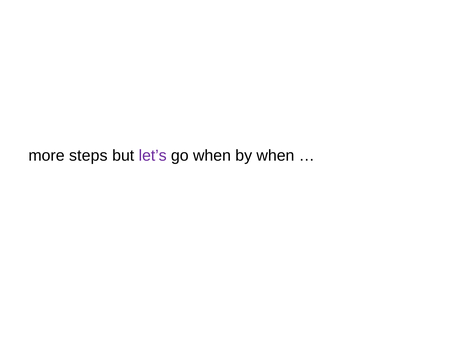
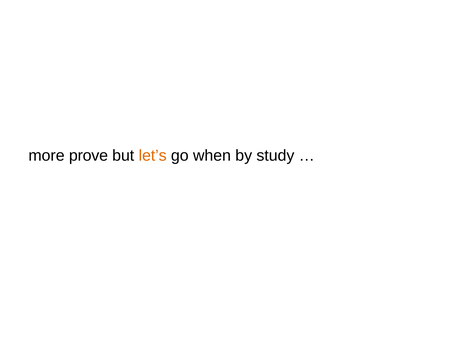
steps: steps -> prove (88, 156)
let’s colour: purple -> orange (153, 156)
by when: when -> study (275, 156)
